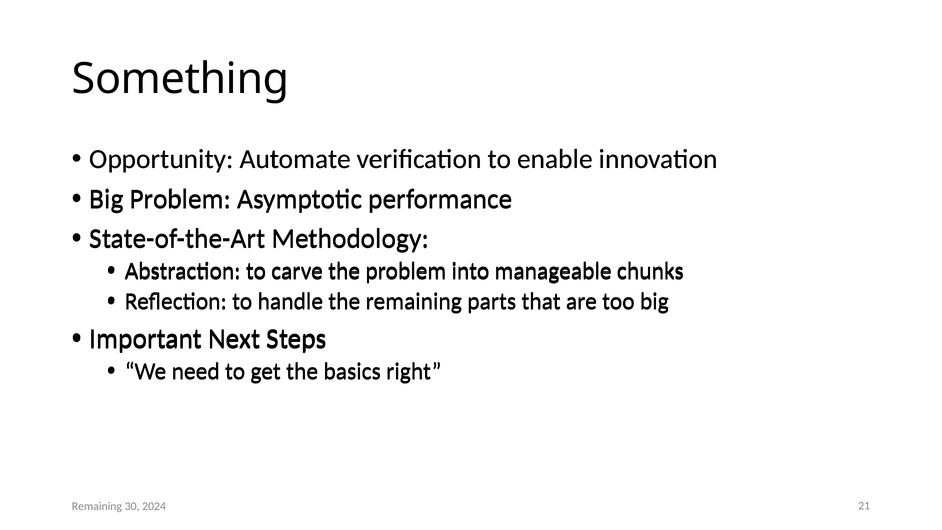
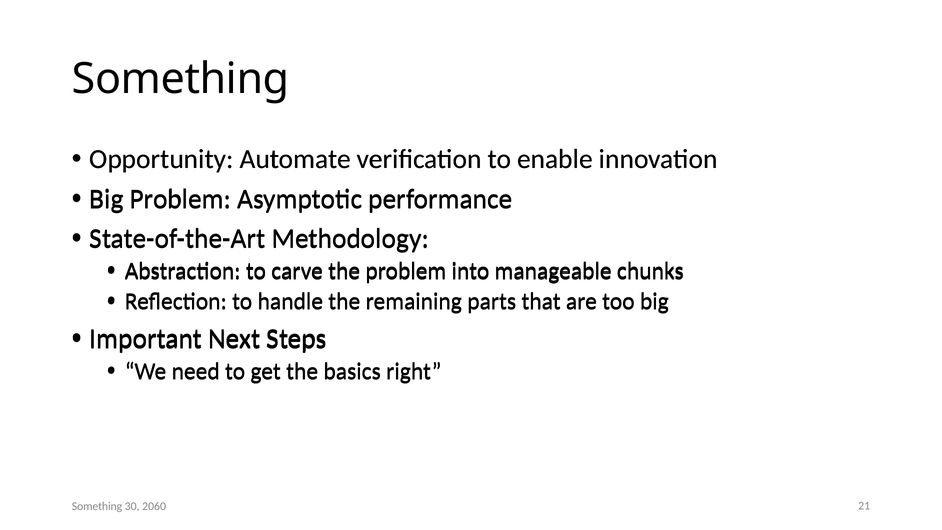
Remaining: Remaining -> Something (97, 506)
2024: 2024 -> 2060 (154, 506)
